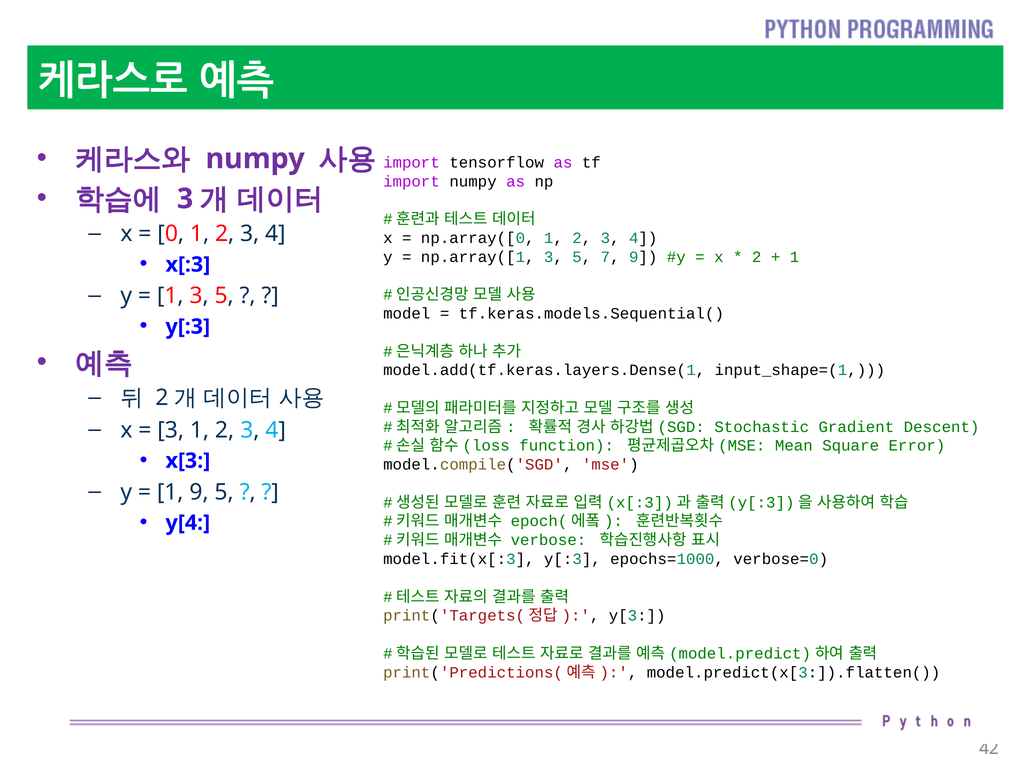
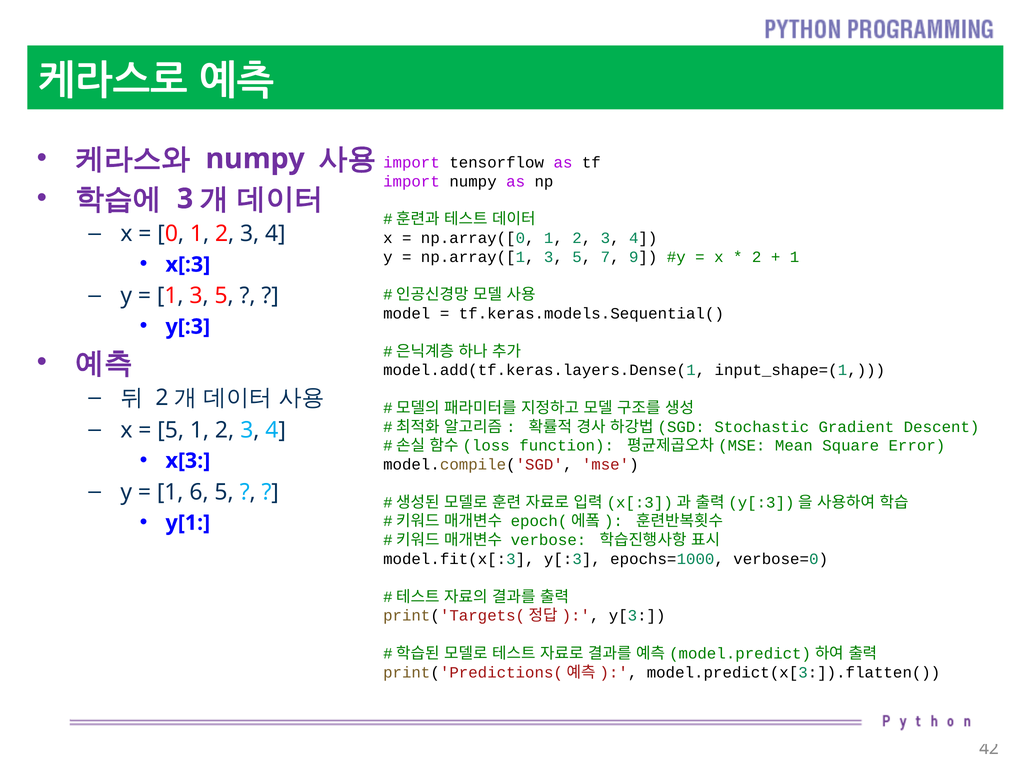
3: 3 -> 5 (171, 430)
1 9: 9 -> 6 (199, 492)
y[4: y[4 -> y[1 (188, 523)
